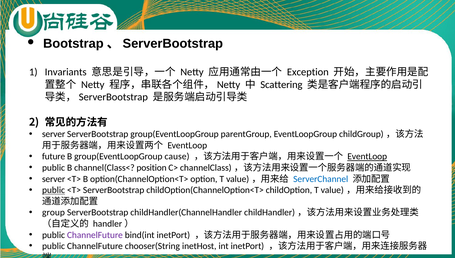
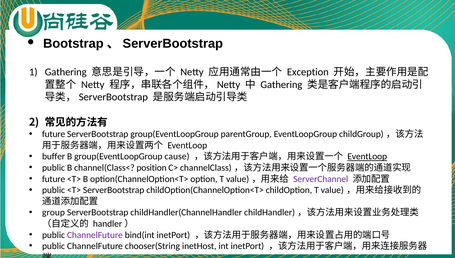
Invariants: Invariants -> Gathering (66, 72)
Scattering: Scattering -> Gathering (281, 85)
server: server -> future (54, 134)
future: future -> buffer (54, 157)
server: server -> future (54, 179)
ServerChannel colour: blue -> purple (321, 179)
public underline: present -> none (54, 190)
